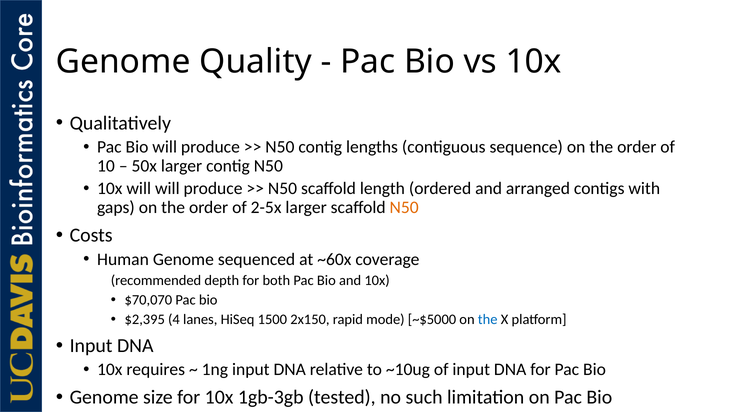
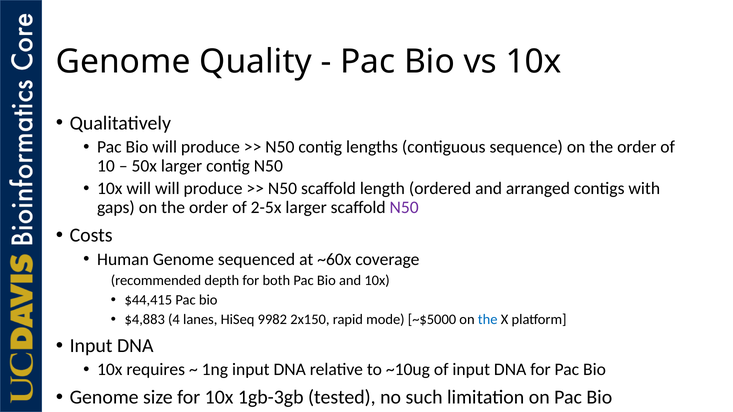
N50 colour: orange -> purple (404, 208)
$70,070: $70,070 -> $44,415 (148, 300)
$2,395: $2,395 -> $4,883 (145, 320)
1500: 1500 -> 9982 (272, 320)
